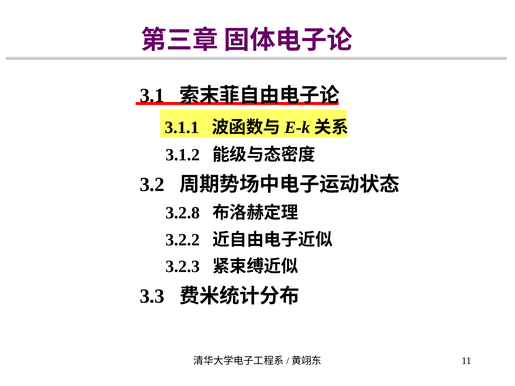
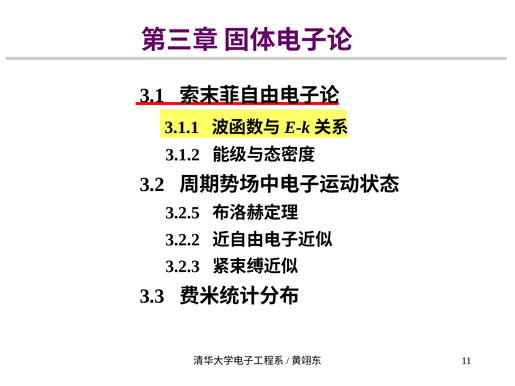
3.2.8: 3.2.8 -> 3.2.5 (183, 213)
